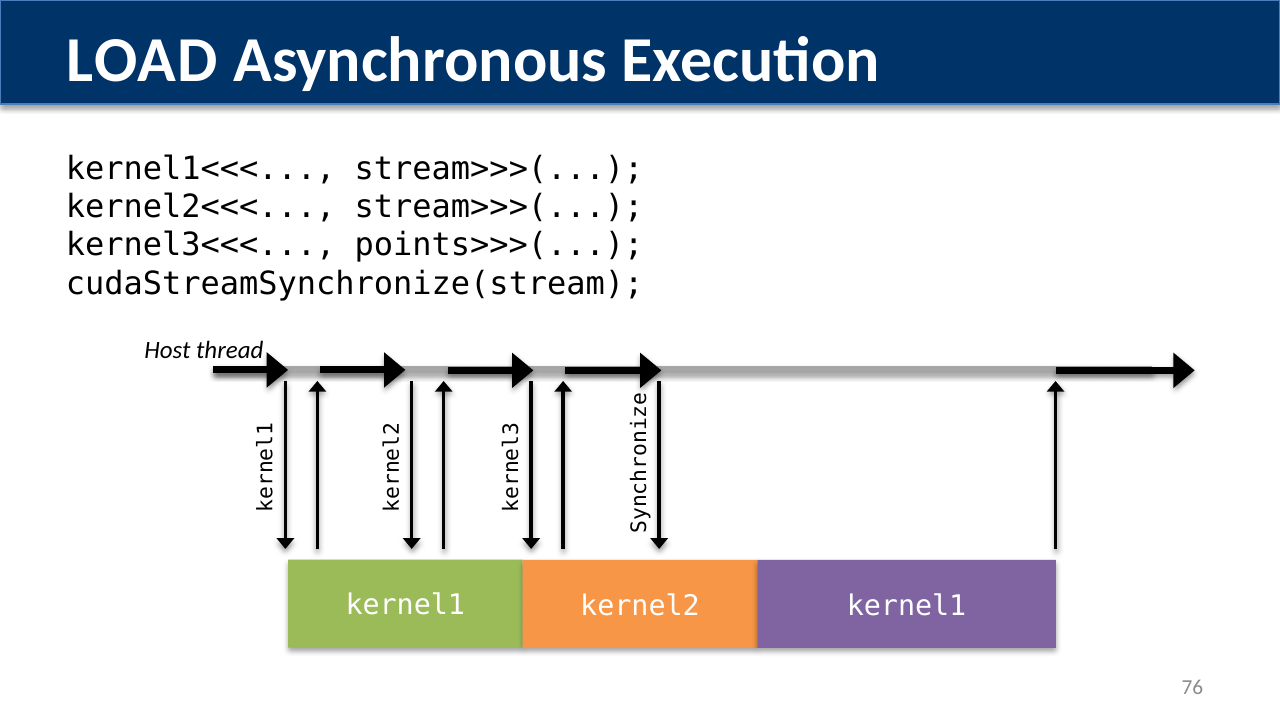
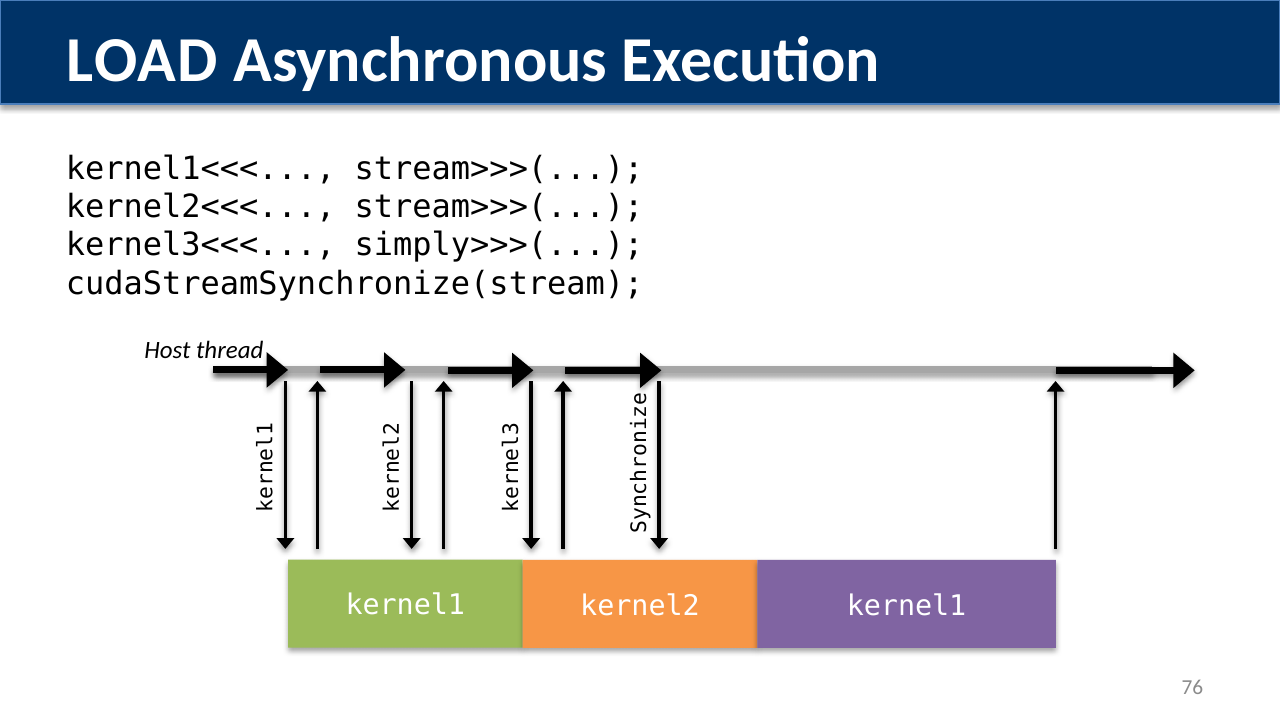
points>>>(: points>>>( -> simply>>>( (499, 245)
